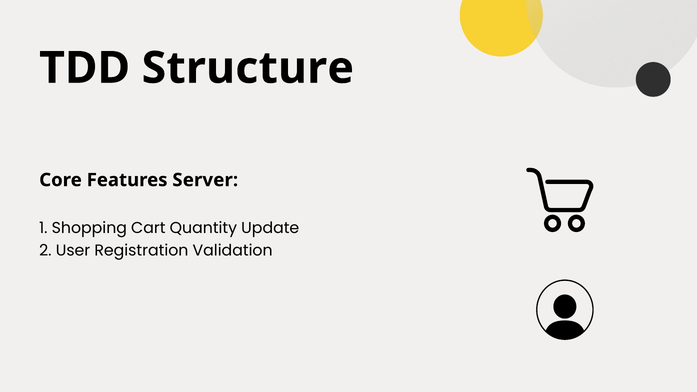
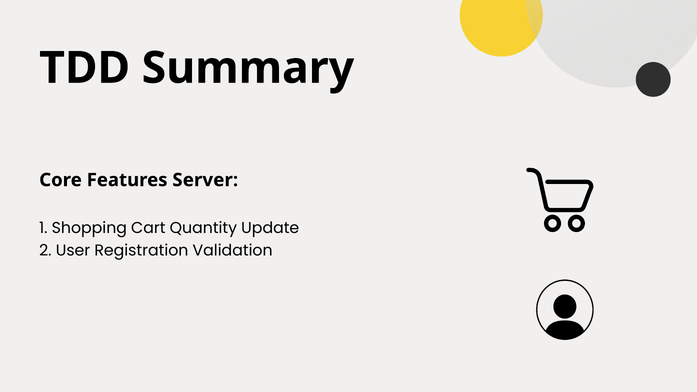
Structure: Structure -> Summary (248, 68)
